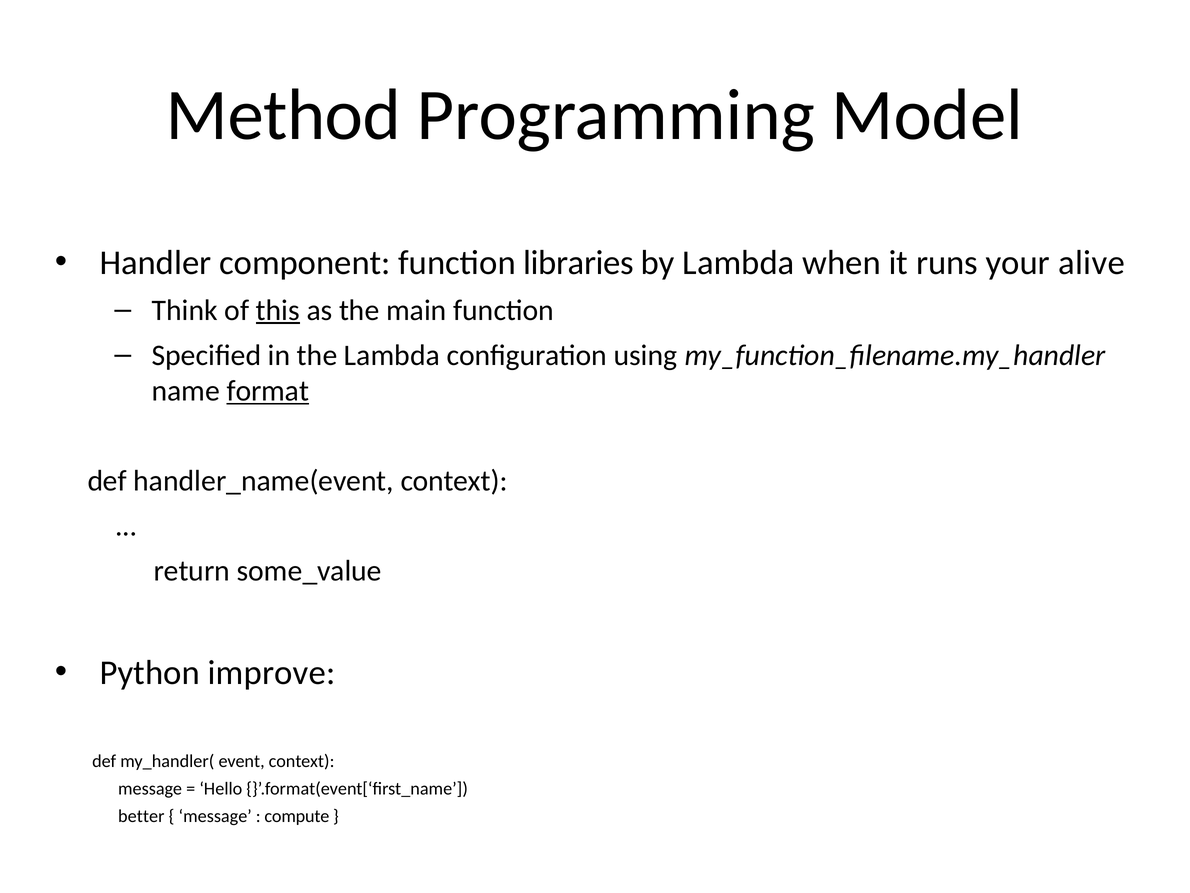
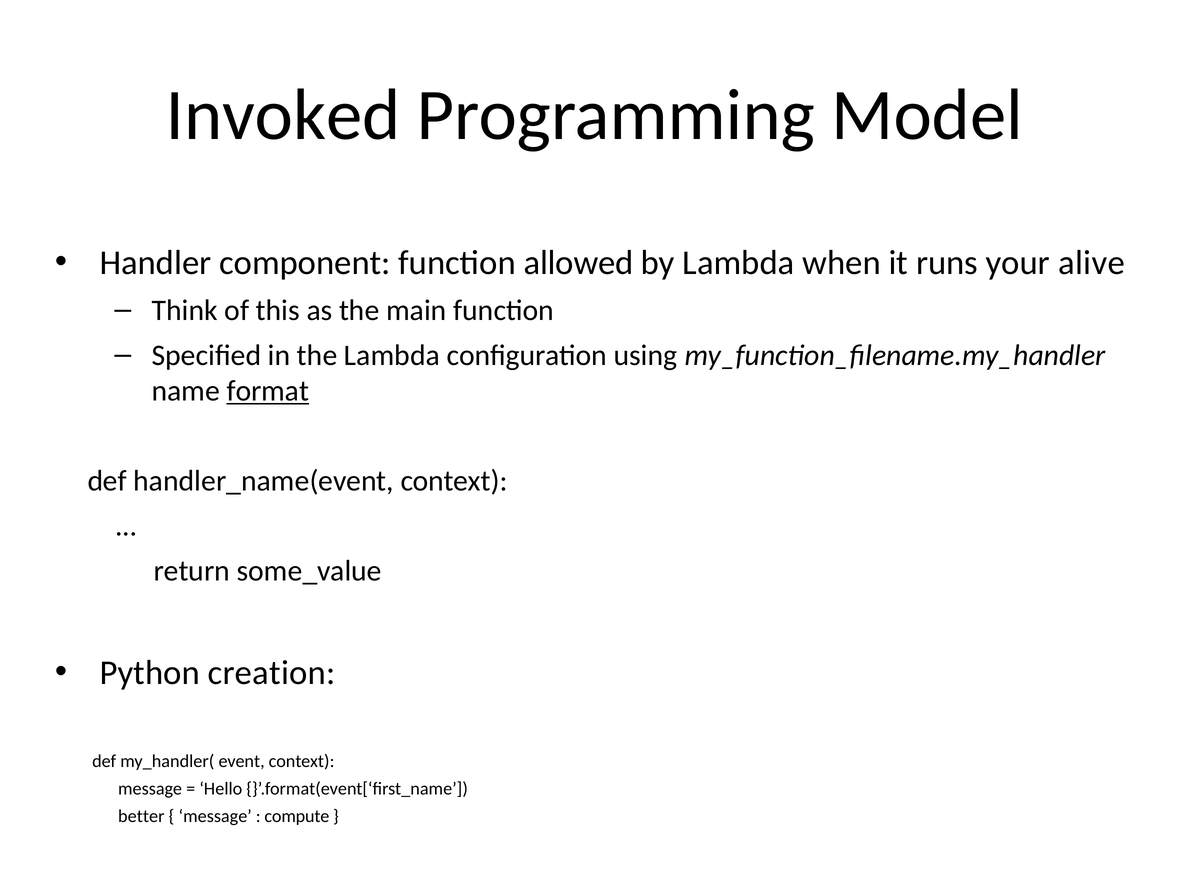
Method: Method -> Invoked (283, 115)
libraries: libraries -> allowed (578, 262)
this underline: present -> none (278, 310)
improve: improve -> creation (272, 673)
